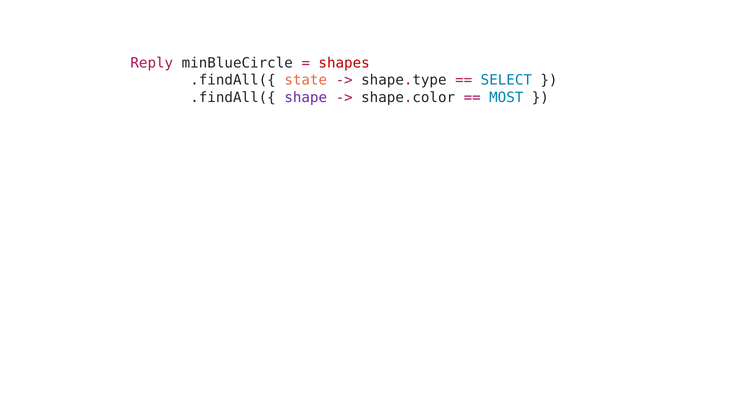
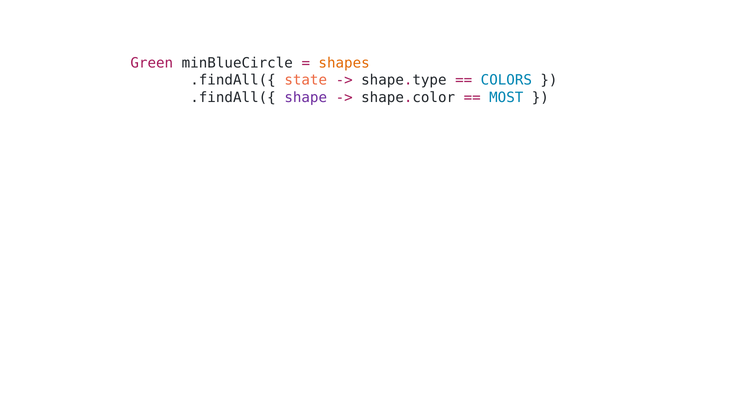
Reply: Reply -> Green (152, 63)
shapes colour: red -> orange (344, 63)
SELECT: SELECT -> COLORS (506, 80)
